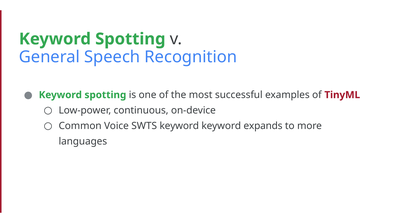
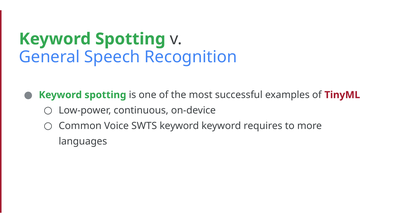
expands: expands -> requires (263, 126)
